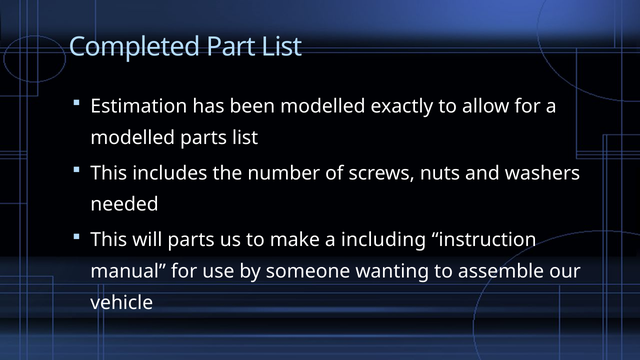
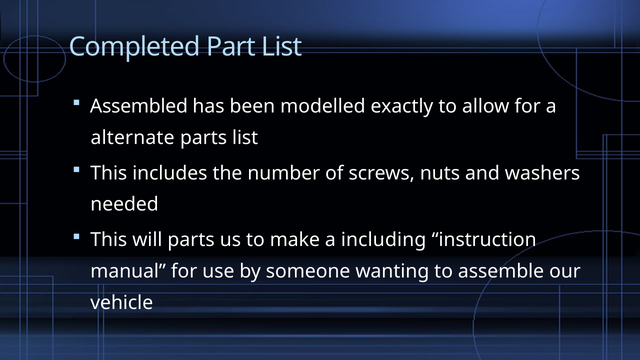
Estimation: Estimation -> Assembled (139, 106)
modelled: modelled -> alternate (133, 138)
